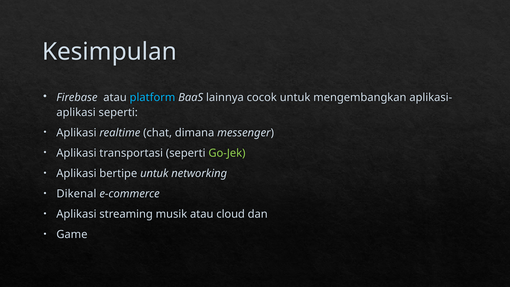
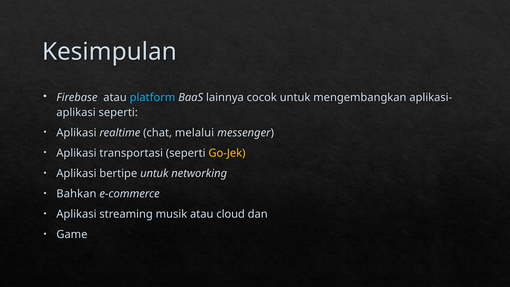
dimana: dimana -> melalui (195, 133)
Go-Jek colour: light green -> yellow (227, 153)
Dikenal: Dikenal -> Bahkan (76, 194)
